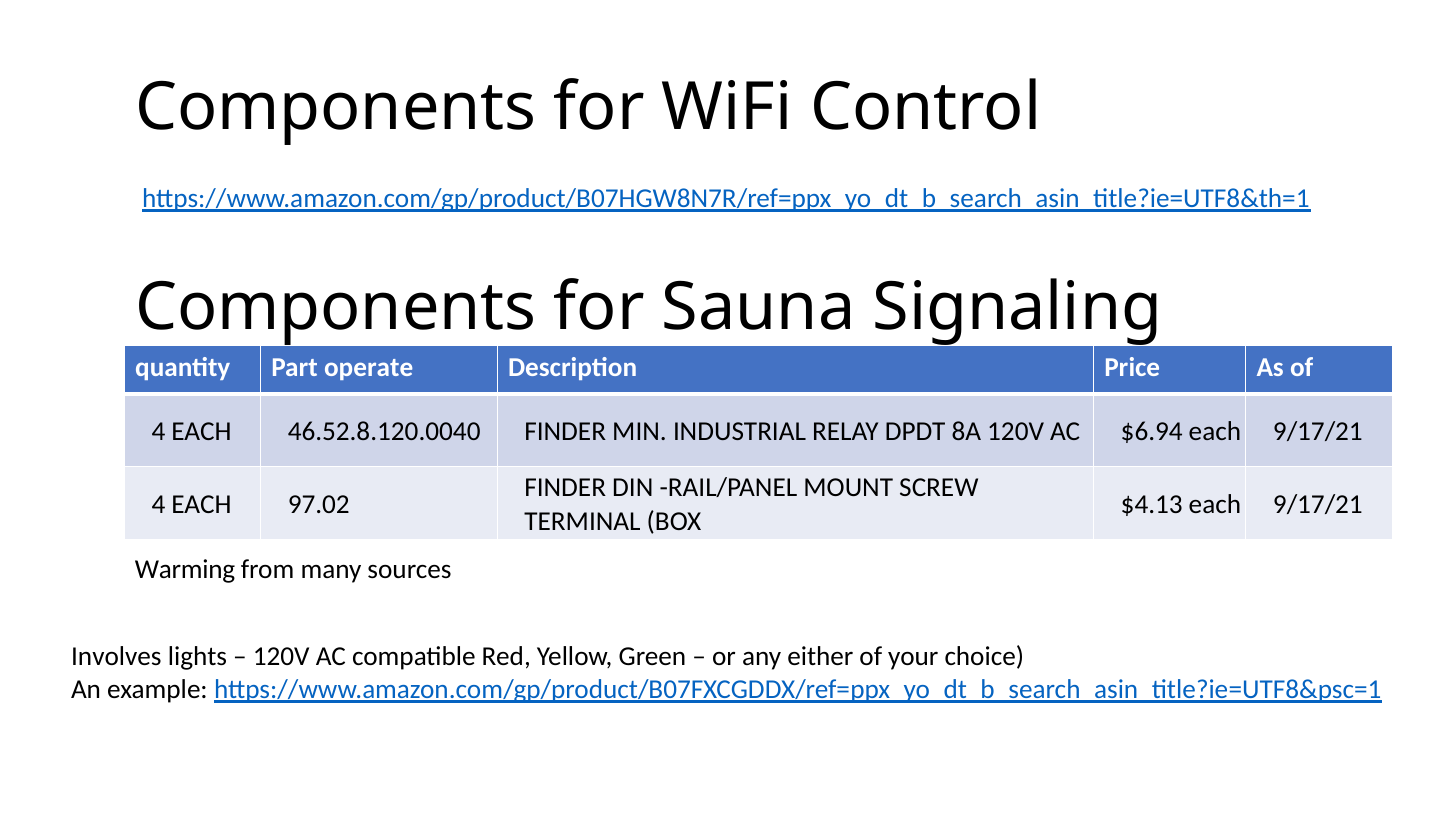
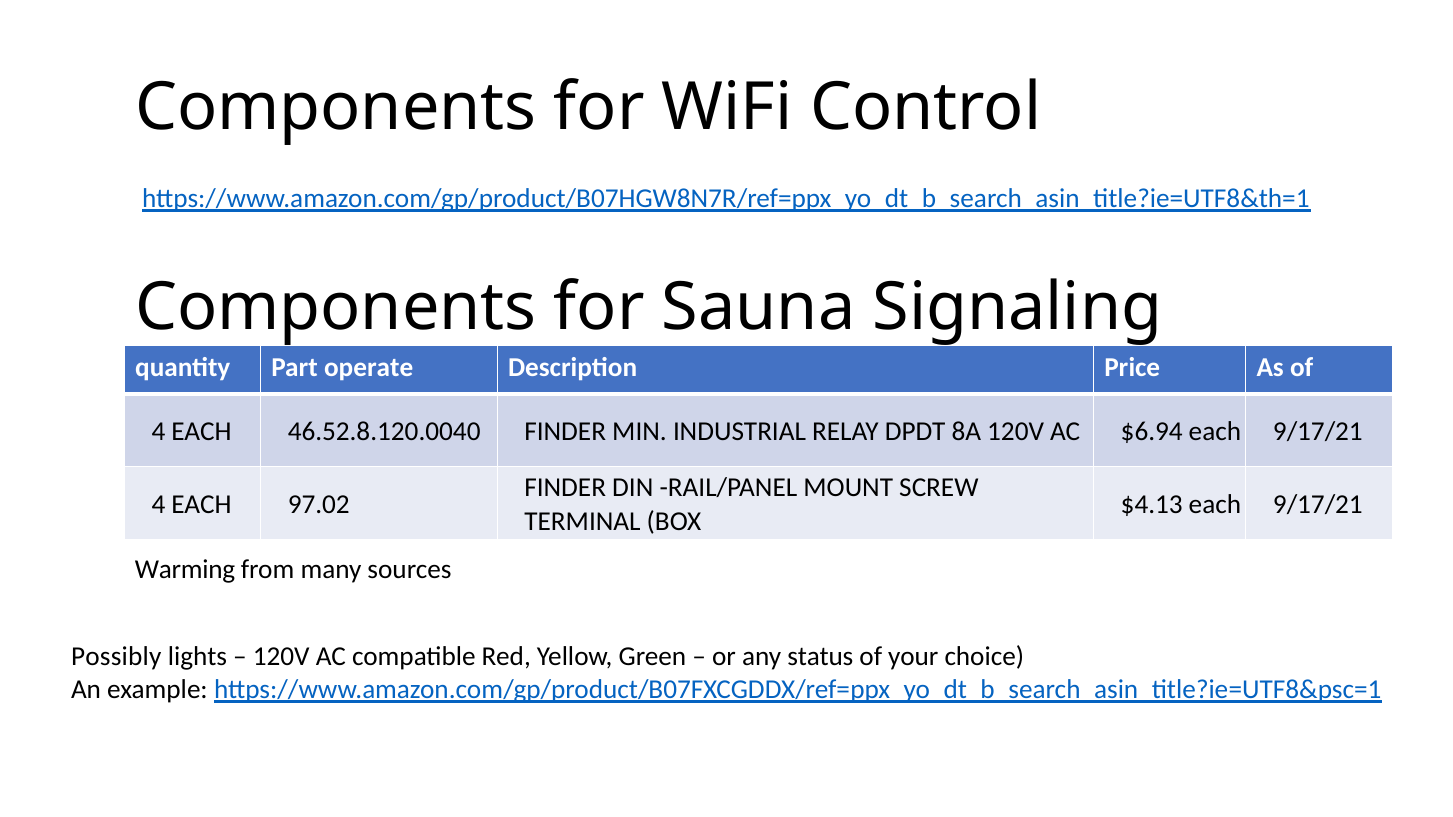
Involves: Involves -> Possibly (116, 657)
either: either -> status (820, 657)
